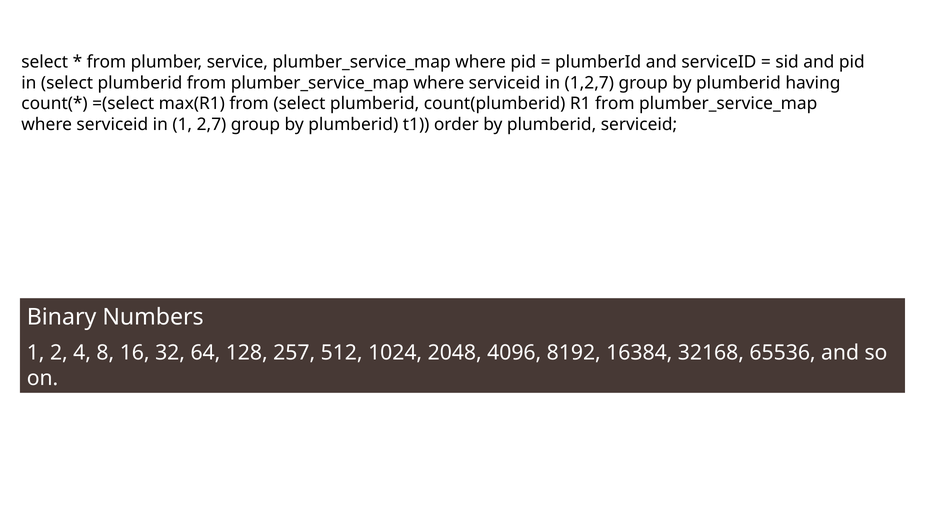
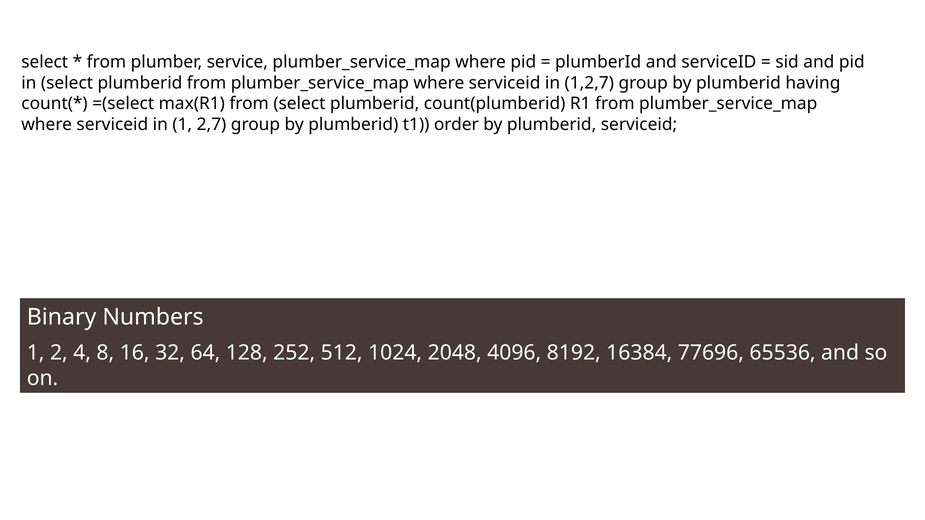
257: 257 -> 252 (294, 353)
32168: 32168 -> 77696 (711, 353)
